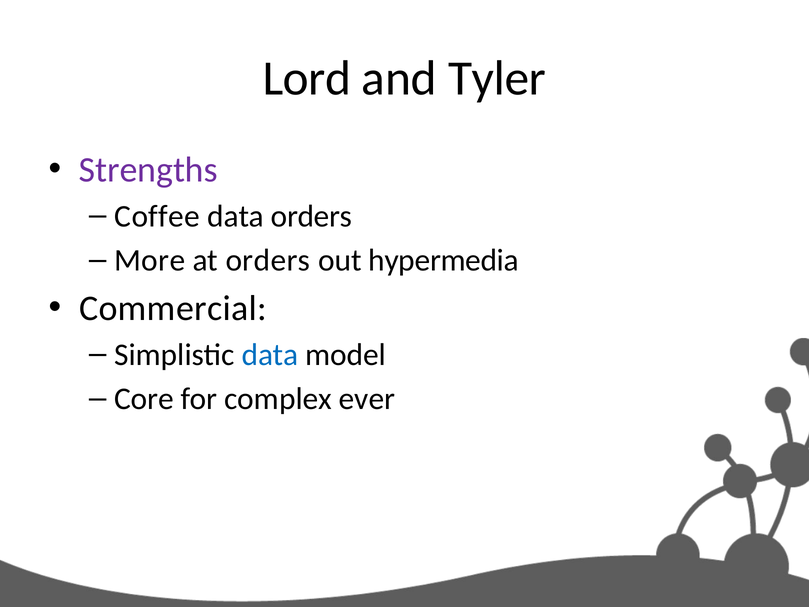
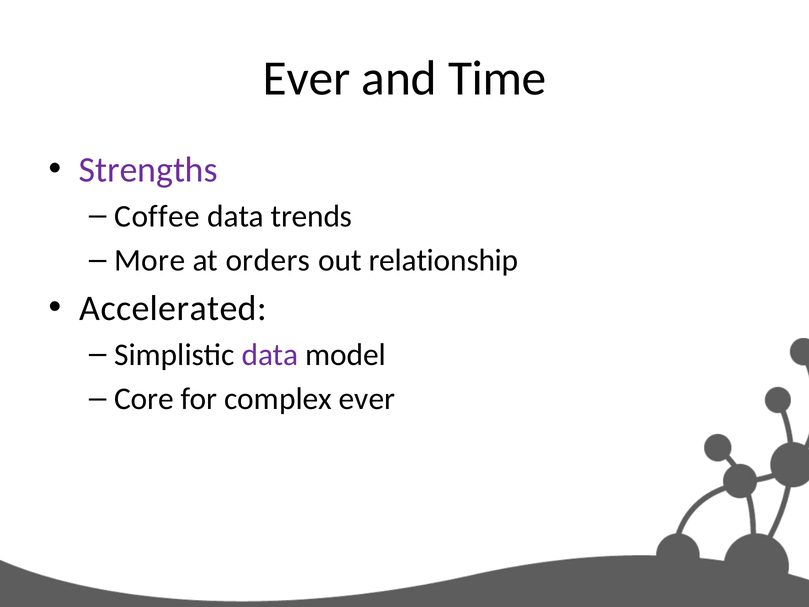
Lord: Lord -> Ever (307, 78)
Tyler: Tyler -> Time (497, 78)
data orders: orders -> trends (312, 216)
hypermedia: hypermedia -> relationship (444, 260)
Commercial: Commercial -> Accelerated (173, 308)
data colour: blue -> purple (270, 355)
